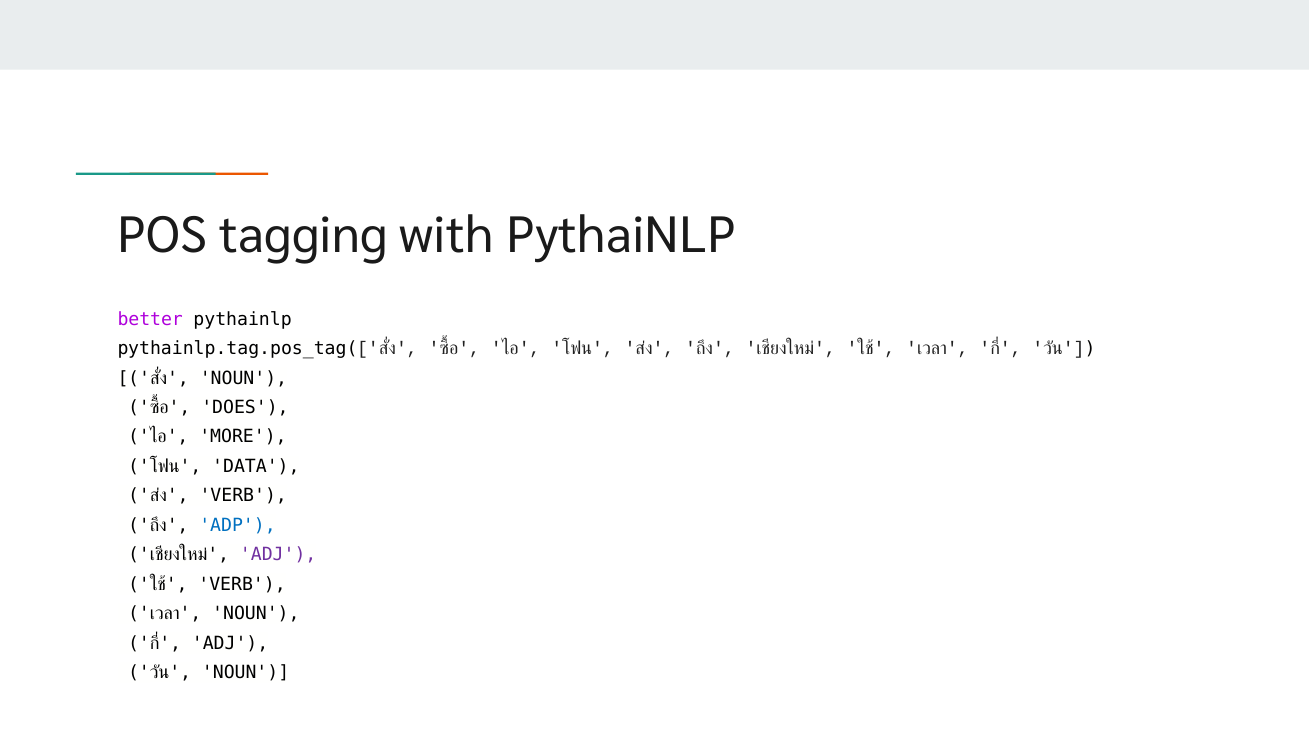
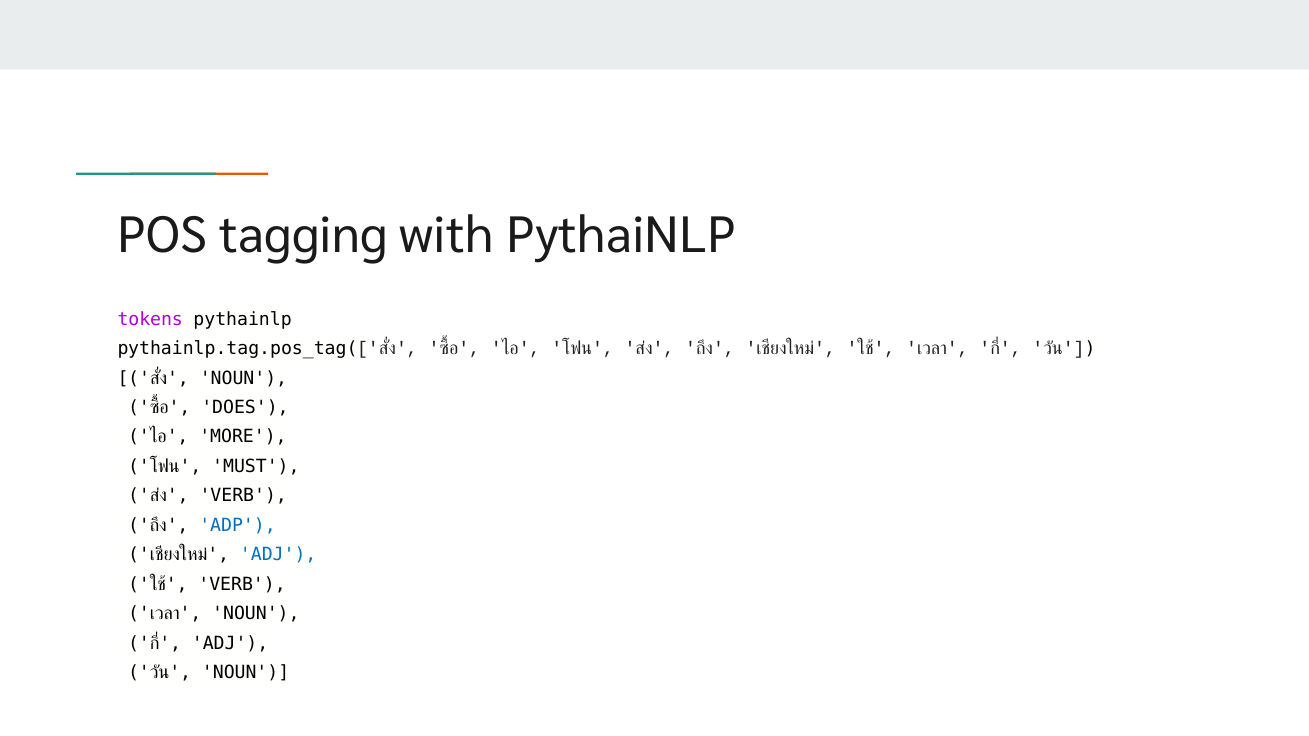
better: better -> tokens (150, 319)
DATA: DATA -> MUST (256, 467)
ADJ colour: purple -> blue (278, 555)
